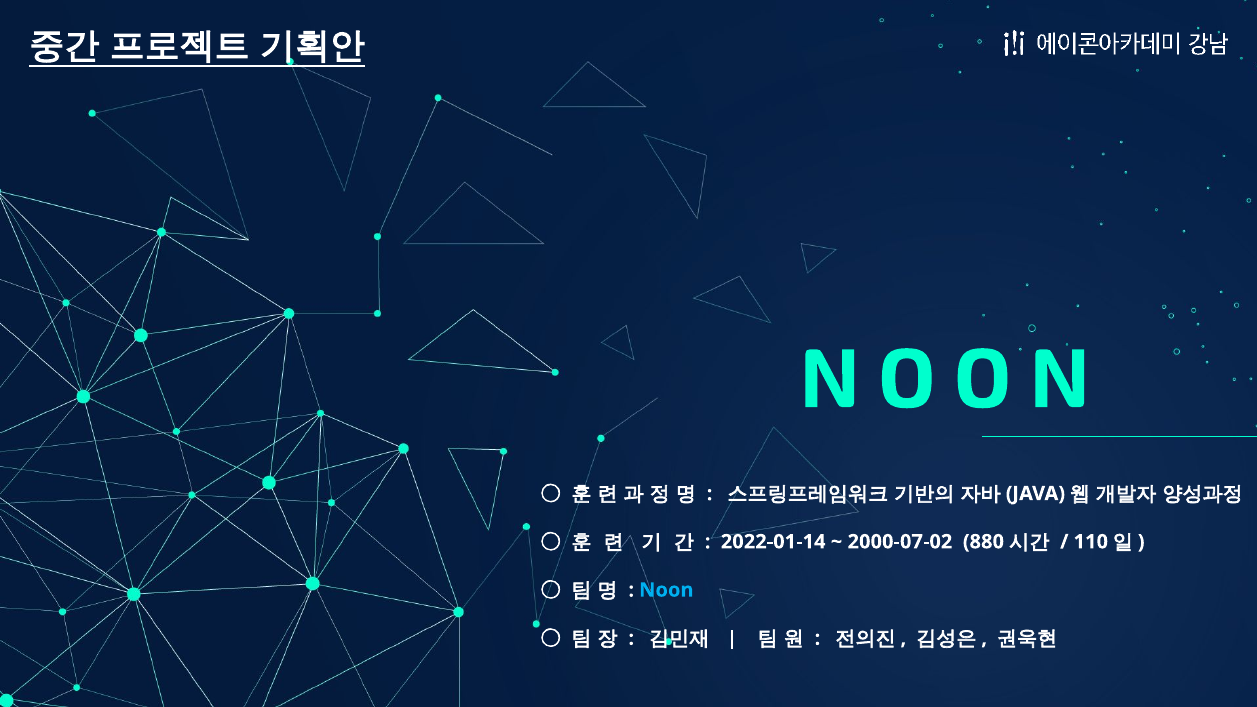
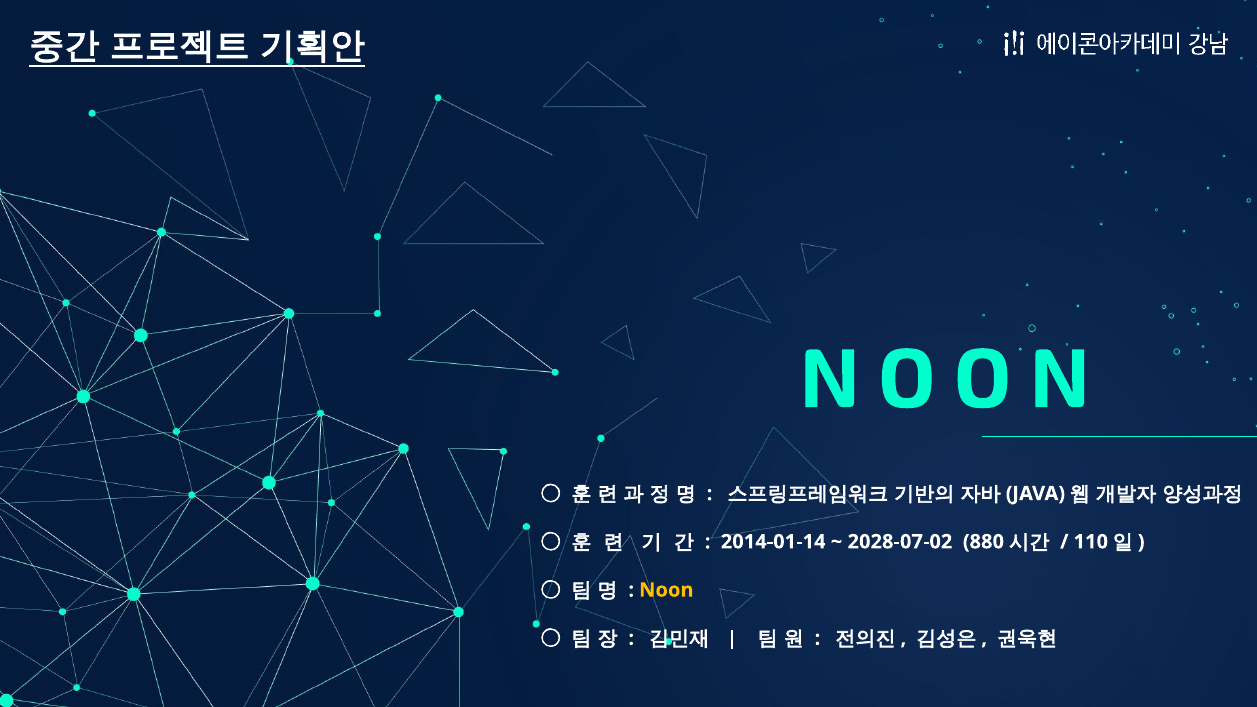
2022-01-14: 2022-01-14 -> 2014-01-14 (773, 542)
2000-07-02: 2000-07-02 -> 2028-07-02 (900, 542)
Noon colour: light blue -> yellow (666, 590)
